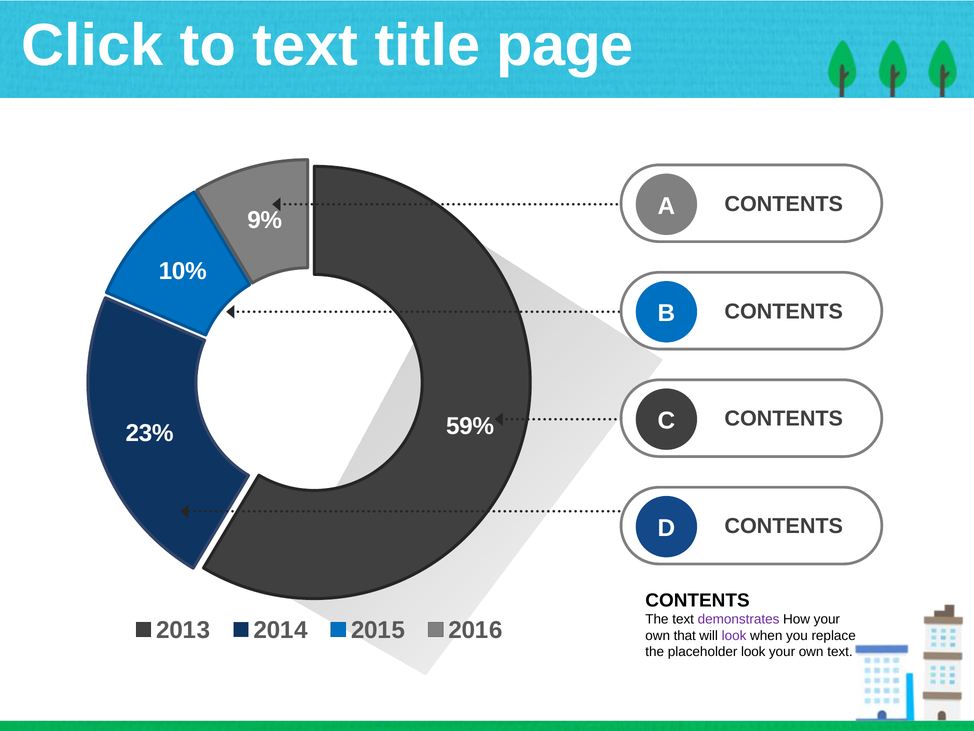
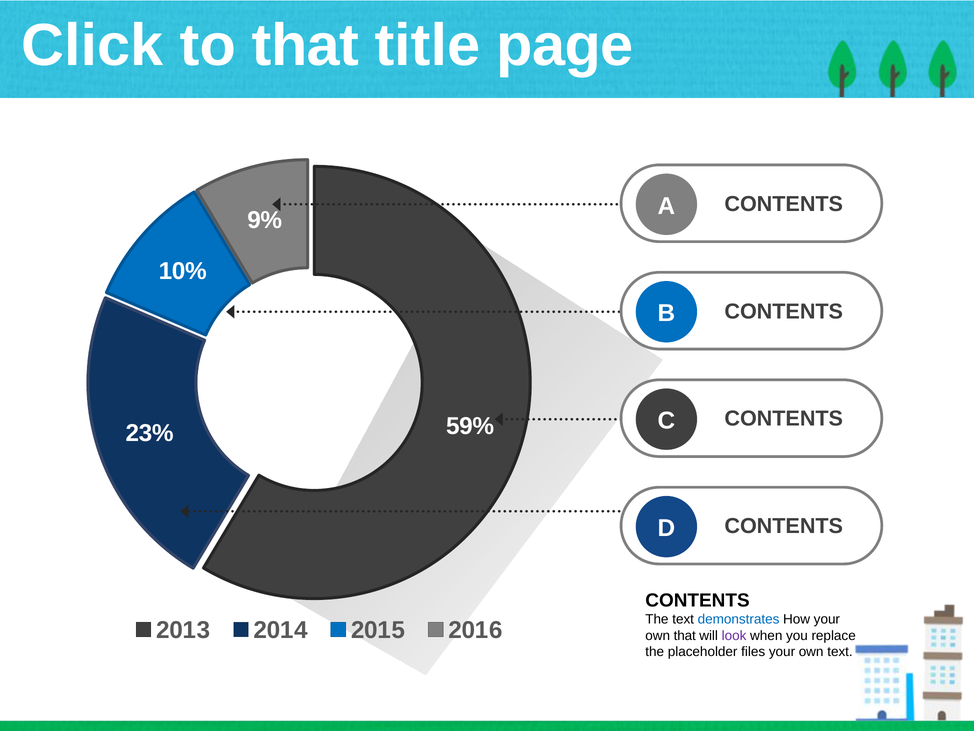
to text: text -> that (306, 45)
demonstrates colour: purple -> blue (739, 619)
placeholder look: look -> files (753, 652)
